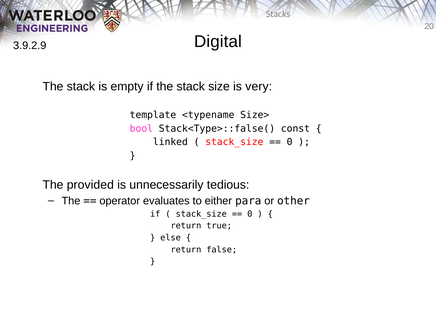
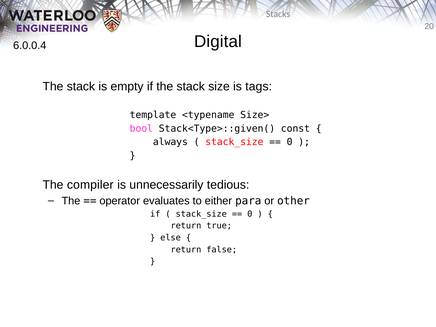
3.9.2.9: 3.9.2.9 -> 6.0.0.4 (30, 45)
very: very -> tags (259, 87)
Stack<Type>::false(: Stack<Type>::false( -> Stack<Type>::given( (217, 129)
linked: linked -> always (170, 142)
provided: provided -> compiler (90, 185)
